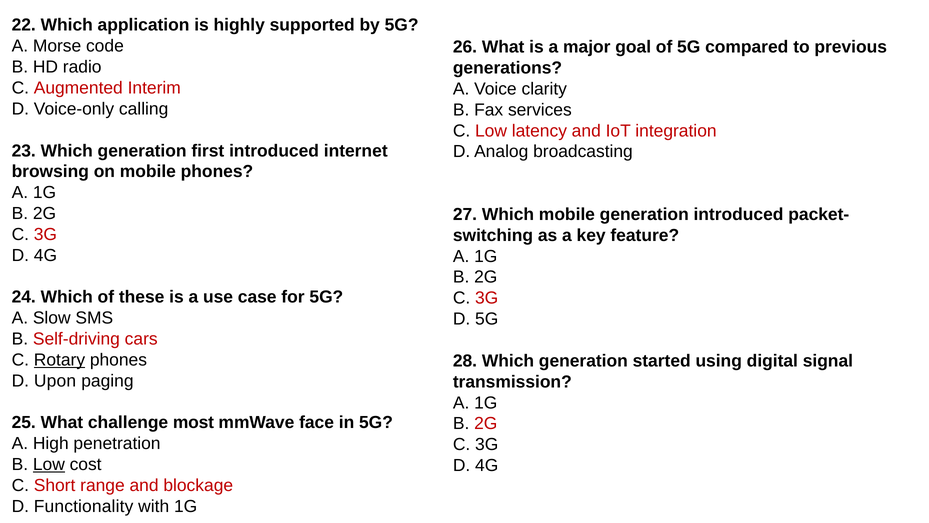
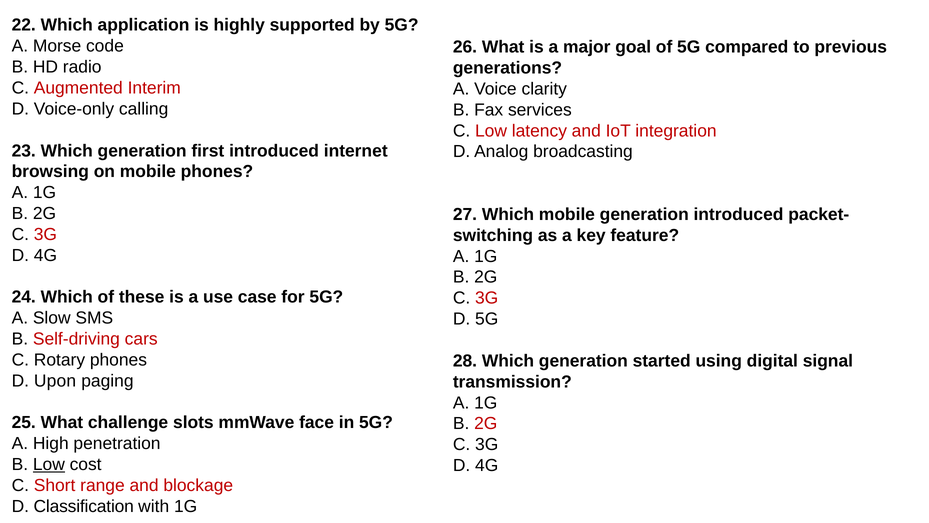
Rotary underline: present -> none (59, 360)
most: most -> slots (193, 422)
Functionality: Functionality -> Classification (84, 506)
